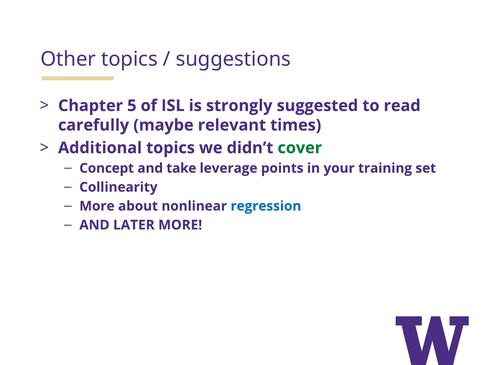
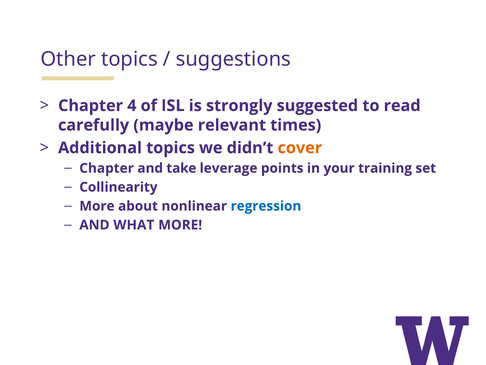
5: 5 -> 4 (132, 106)
cover colour: green -> orange (300, 148)
Concept: Concept -> Chapter (107, 168)
LATER: LATER -> WHAT (134, 225)
